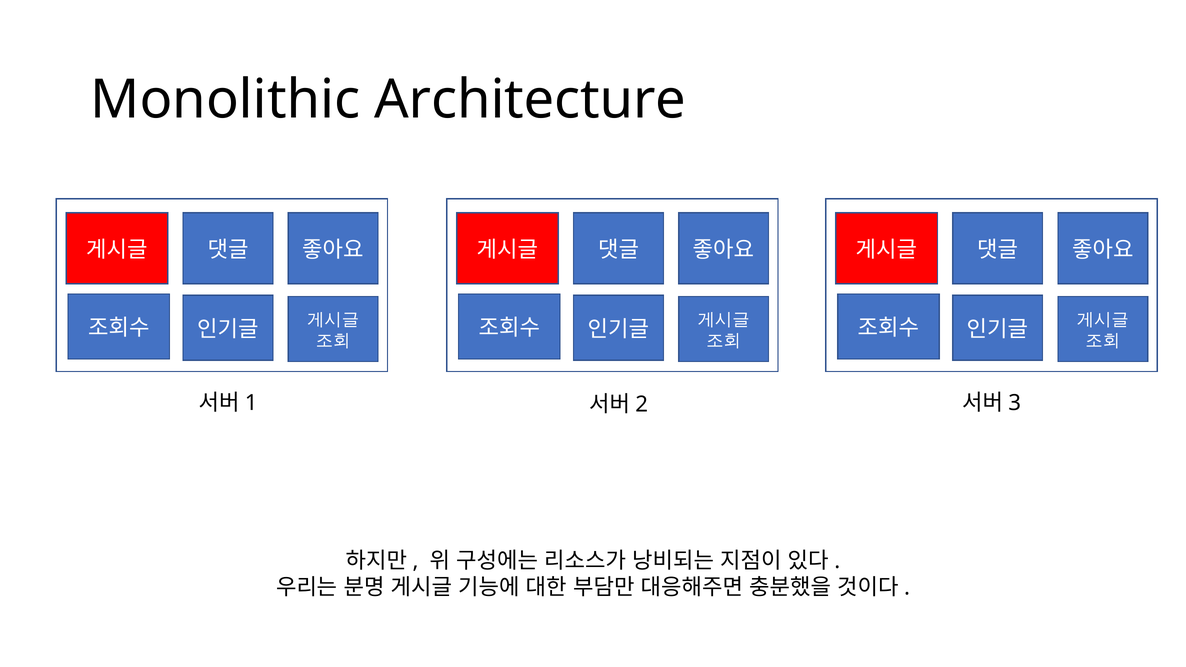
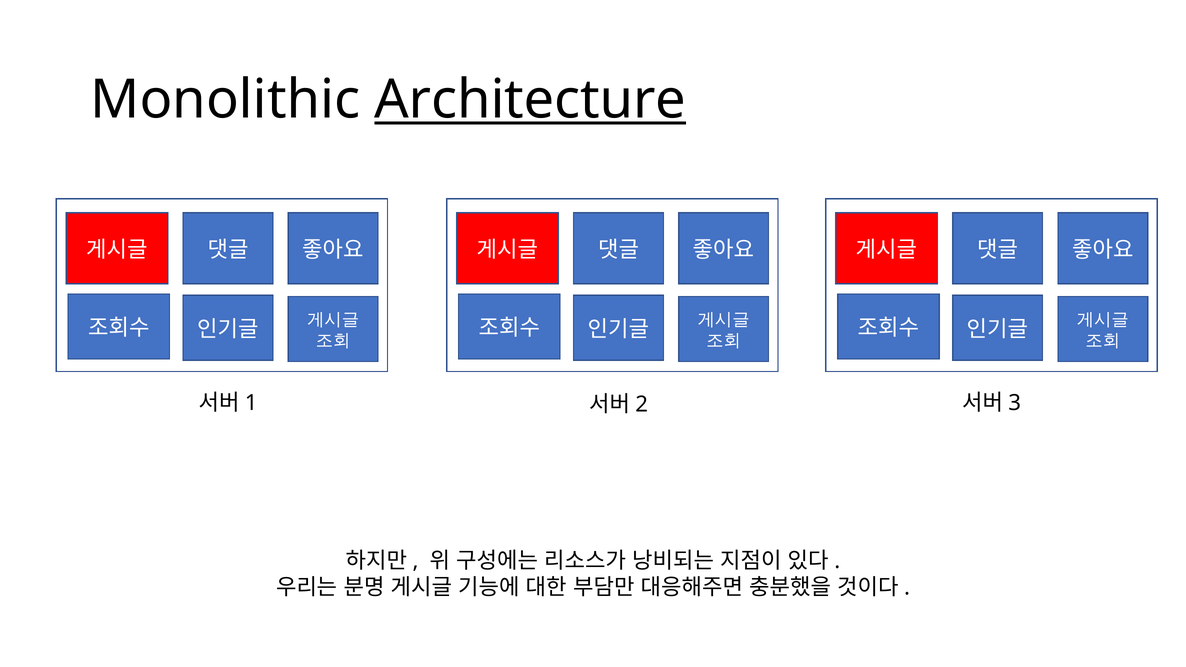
Architecture underline: none -> present (530, 100)
